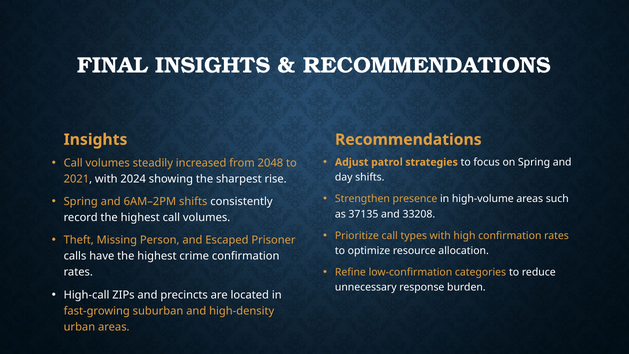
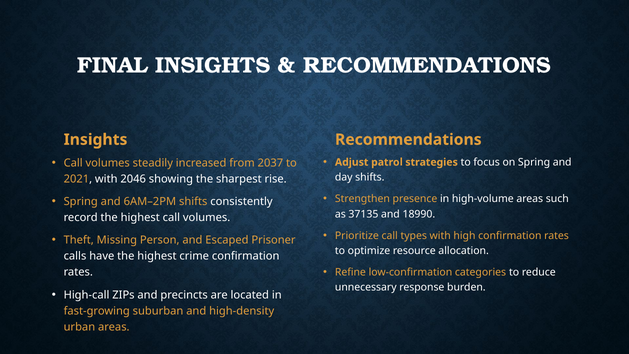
2048: 2048 -> 2037 (270, 163)
2024: 2024 -> 2046 (133, 179)
33208: 33208 -> 18990 (419, 214)
